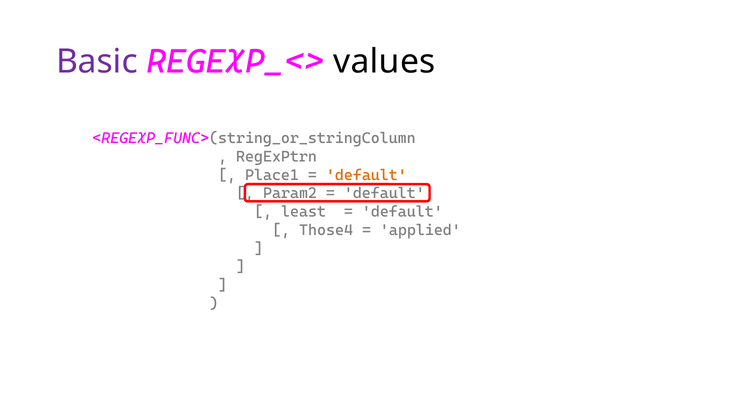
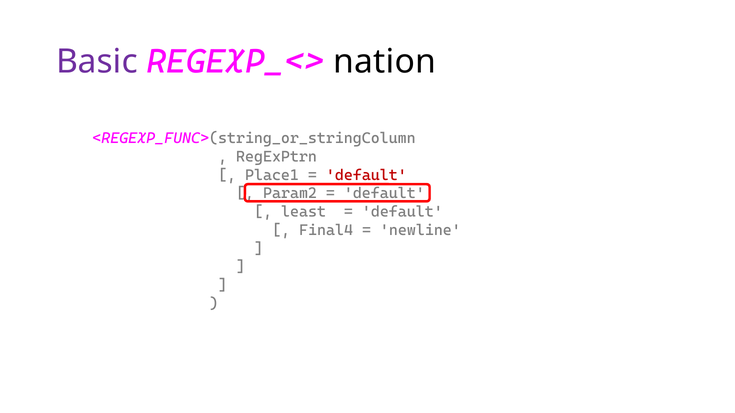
values: values -> nation (385, 62)
default colour: orange -> red (366, 175)
Those4: Those4 -> Final4 (326, 230)
applied: applied -> newline (420, 230)
